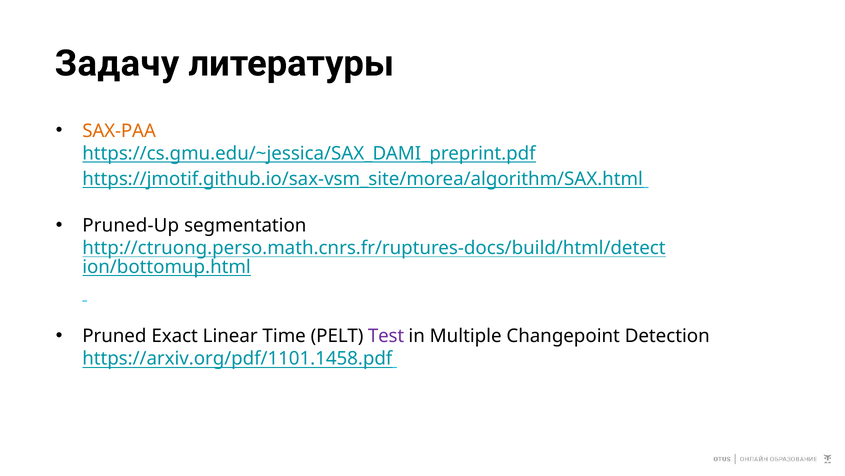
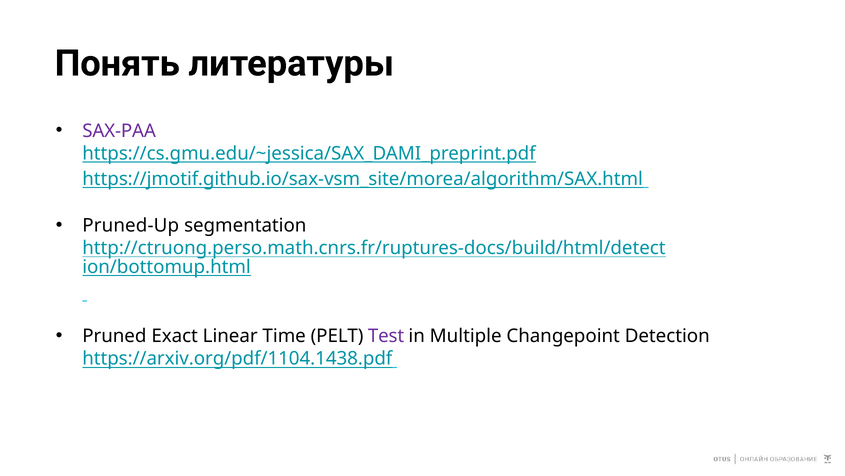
Задачу: Задачу -> Понять (117, 63)
SAX-PAA colour: orange -> purple (119, 131)
https://arxiv.org/pdf/1101.1458.pdf: https://arxiv.org/pdf/1101.1458.pdf -> https://arxiv.org/pdf/1104.1438.pdf (237, 358)
